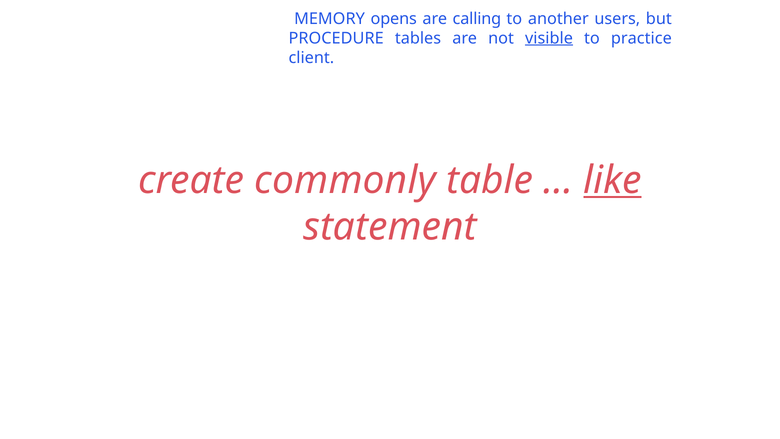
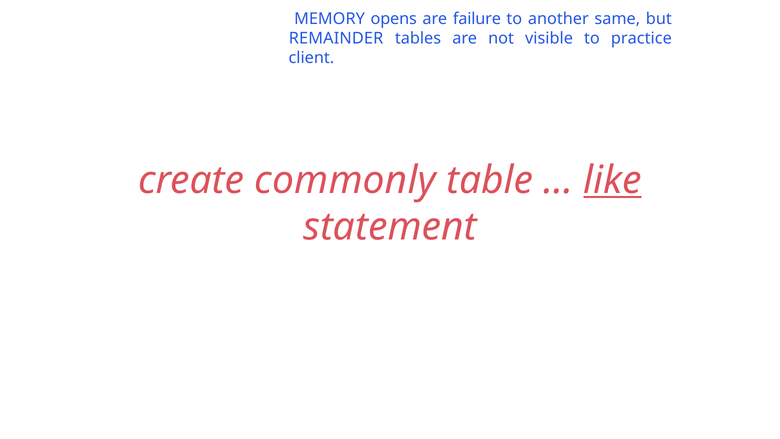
calling: calling -> failure (477, 19)
users: users -> same (617, 19)
PROCEDURE: PROCEDURE -> REMAINDER (336, 38)
visible underline: present -> none (549, 38)
